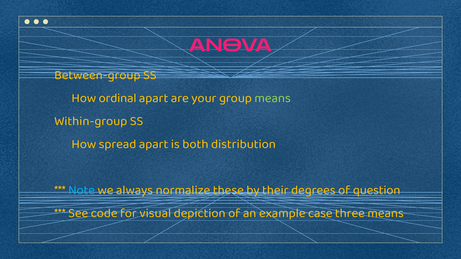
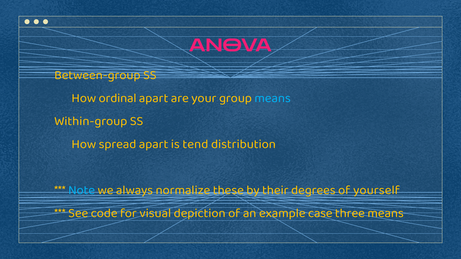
means colour: light green -> light blue (273, 98)
both: both -> tend (195, 144)
question: question -> yourself (377, 190)
